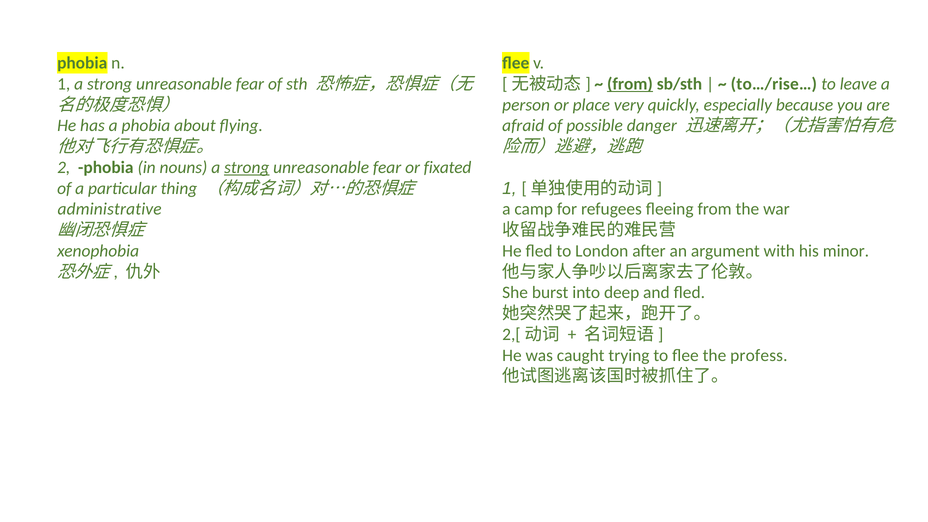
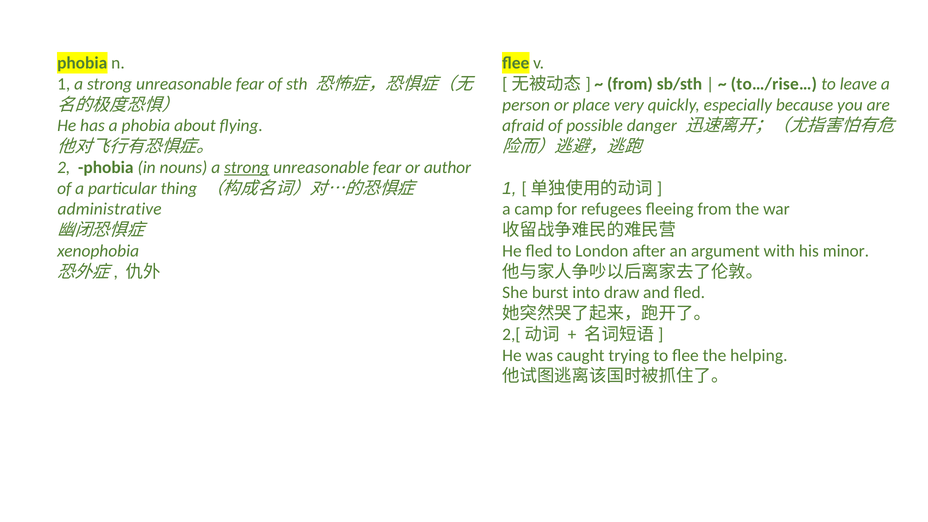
from underline: present -> none (630, 84)
fixated: fixated -> author (447, 167)
deep: deep -> draw (622, 293)
profess: profess -> helping (759, 355)
